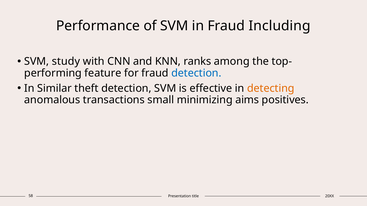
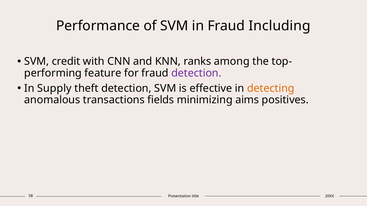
study: study -> credit (66, 62)
detection colour: blue -> purple (196, 73)
Similar: Similar -> Supply (54, 89)
small: small -> fields (161, 100)
